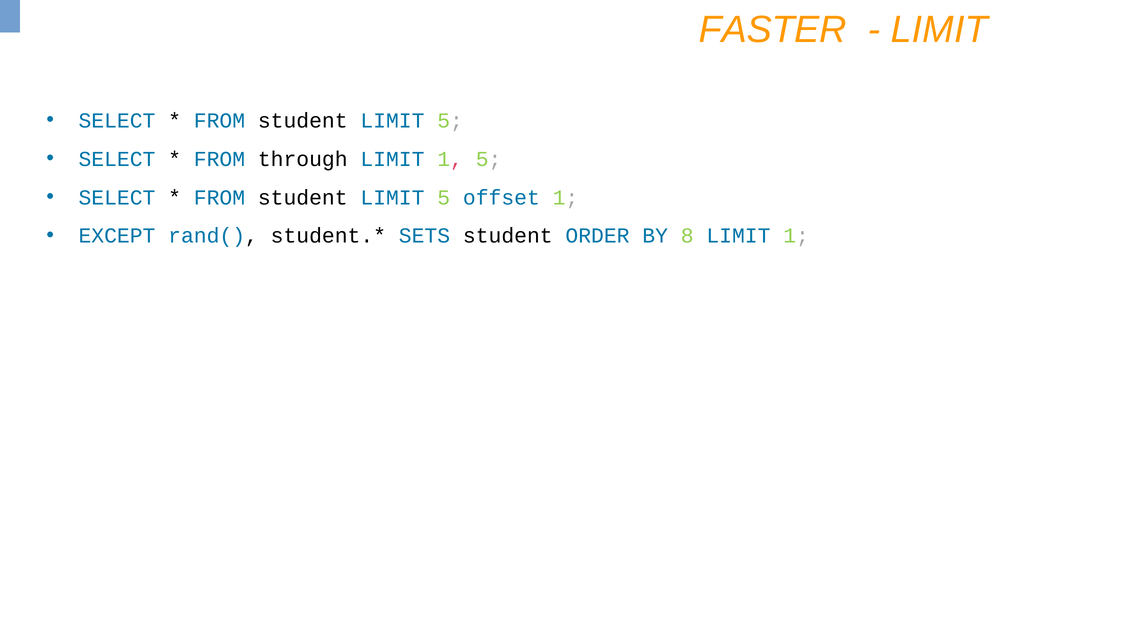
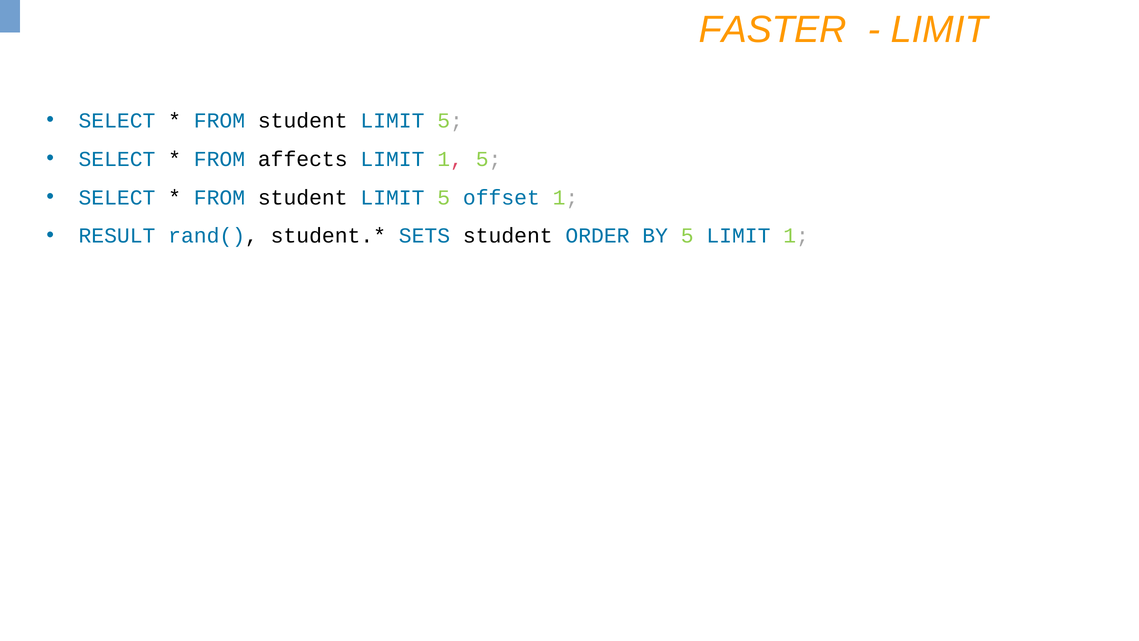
through: through -> affects (303, 159)
EXCEPT: EXCEPT -> RESULT (117, 236)
BY 8: 8 -> 5 (687, 236)
